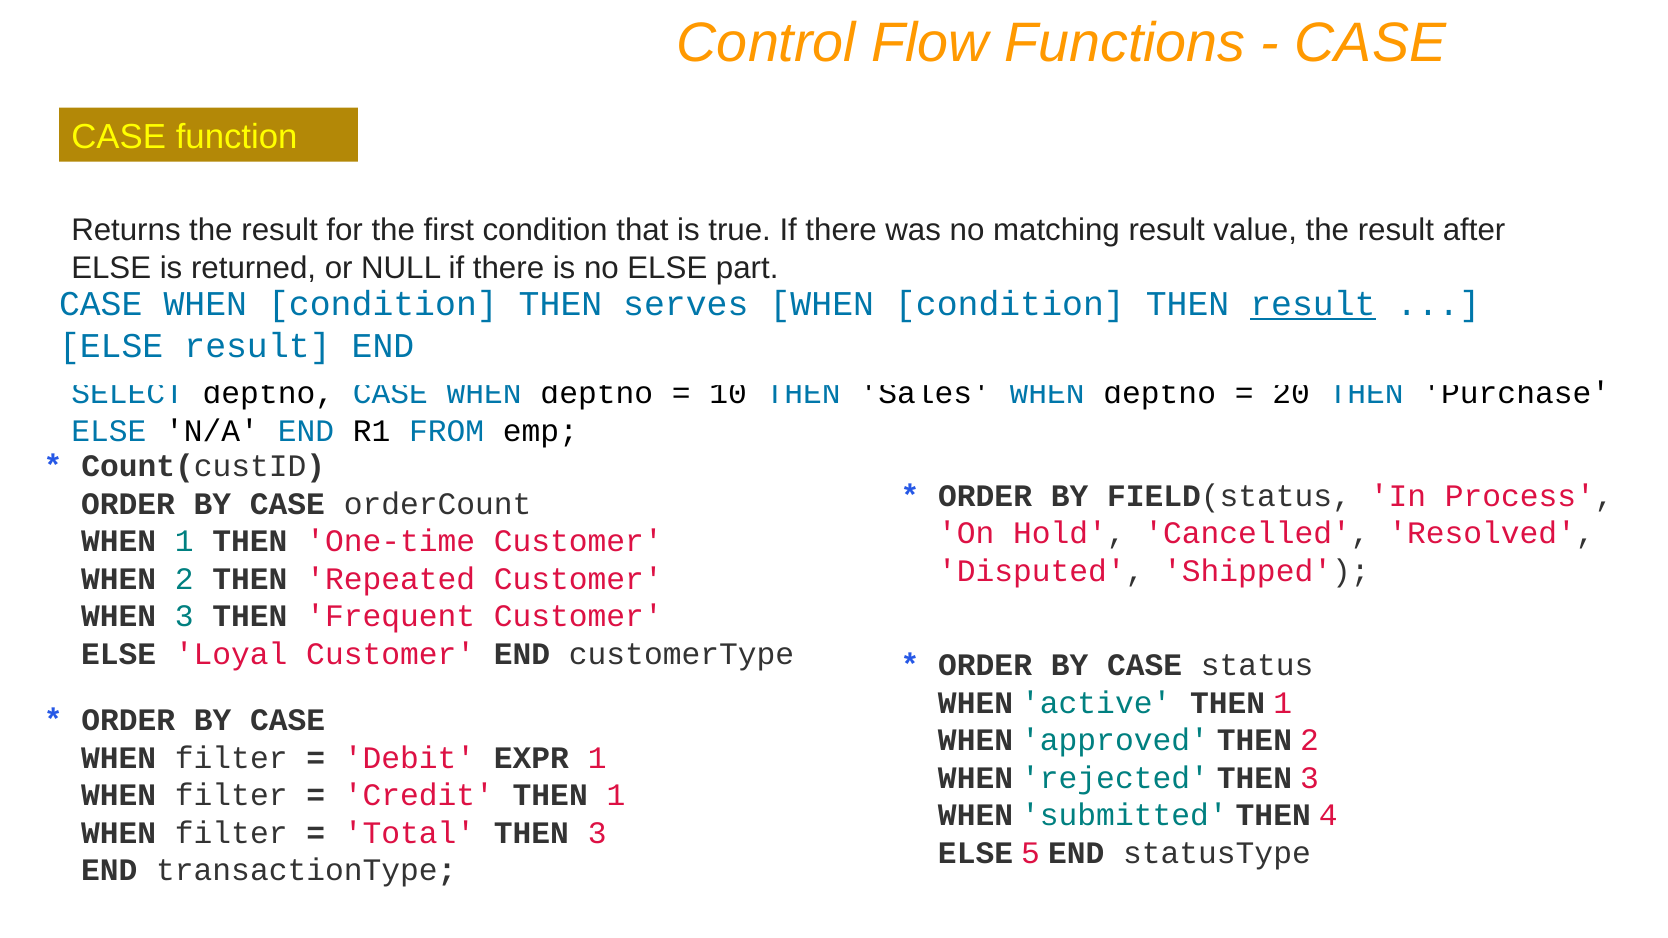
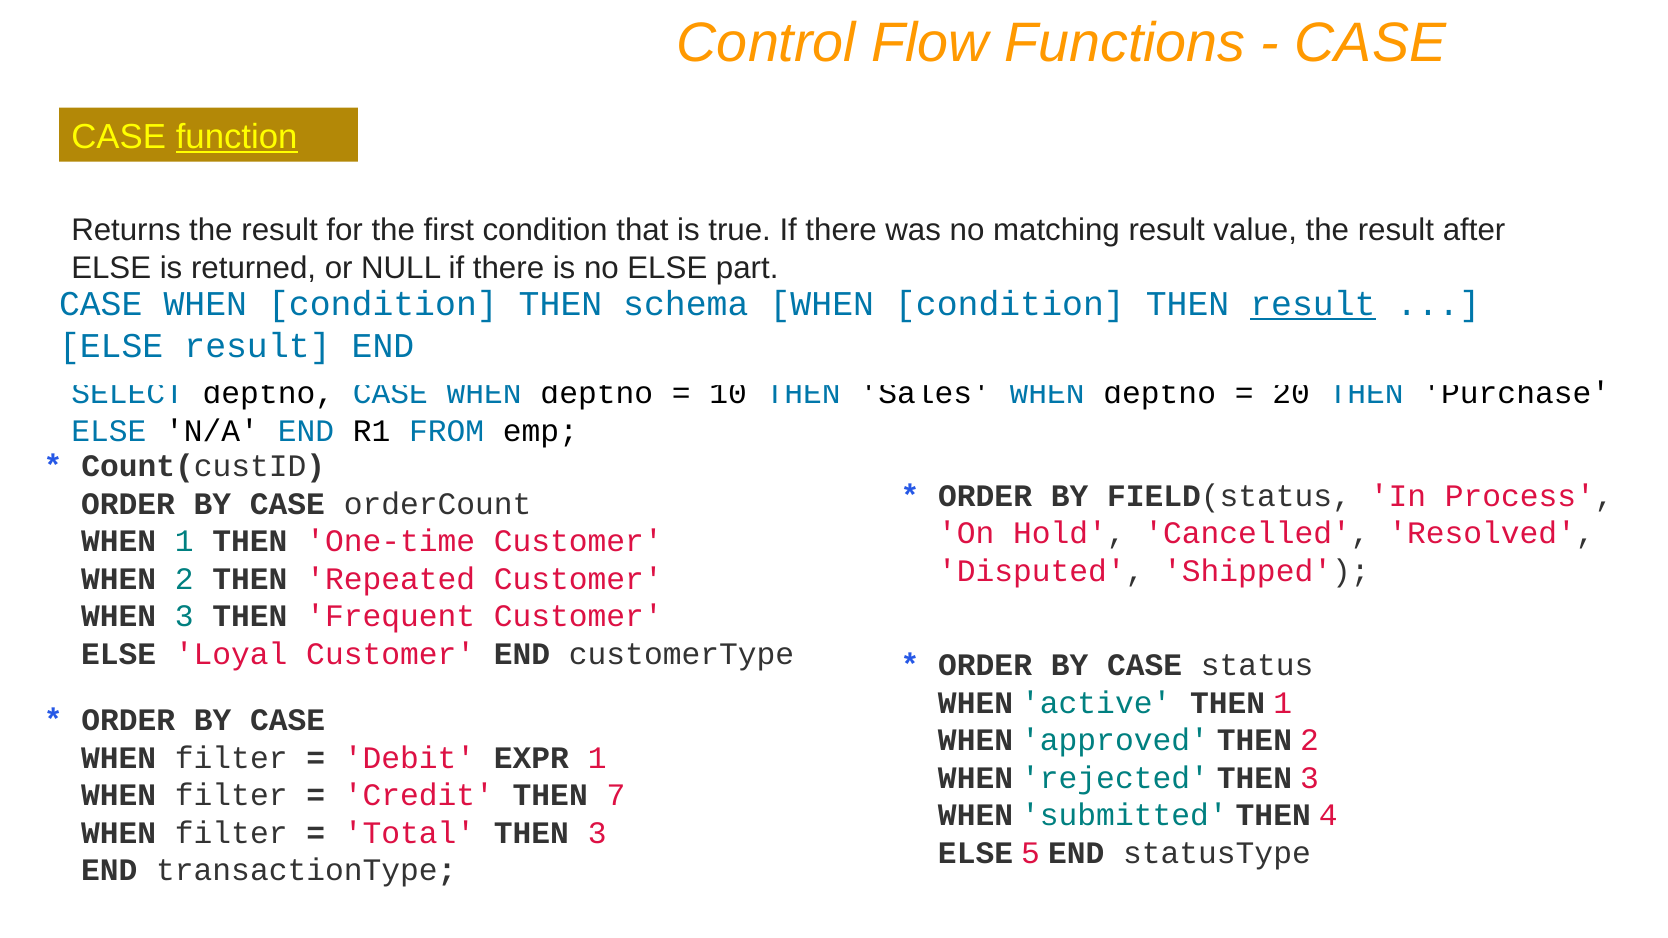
function underline: none -> present (237, 137)
serves: serves -> schema (686, 304)
Credit THEN 1: 1 -> 7 (616, 795)
